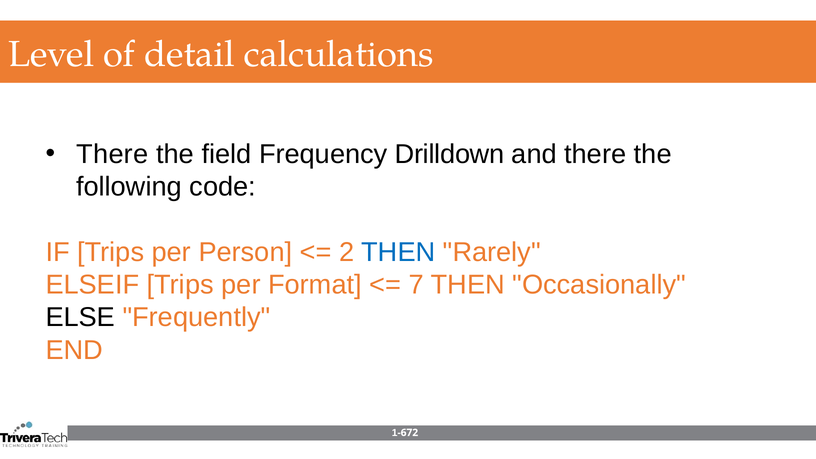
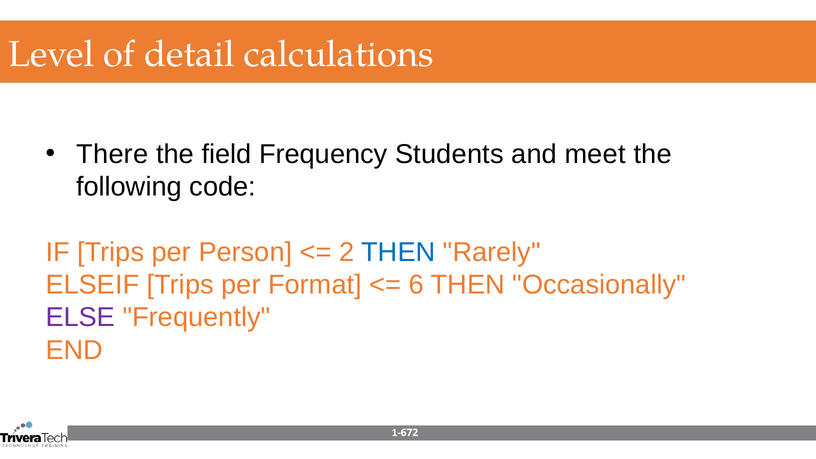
Drilldown: Drilldown -> Students (449, 154)
and there: there -> meet (595, 154)
7: 7 -> 6 (416, 285)
ELSE colour: black -> purple (80, 318)
